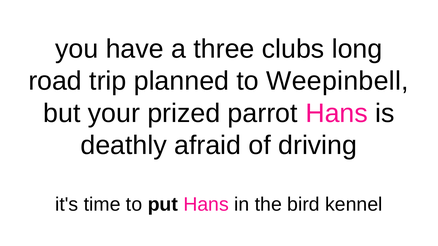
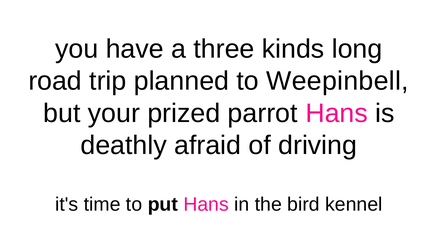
clubs: clubs -> kinds (293, 49)
